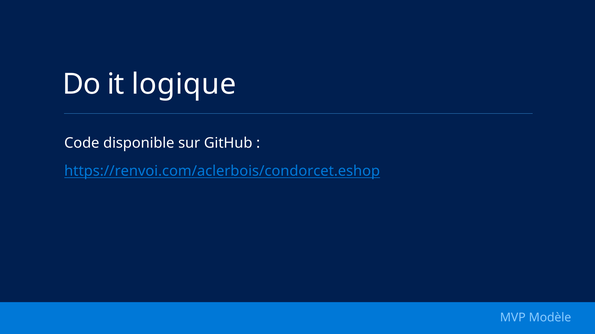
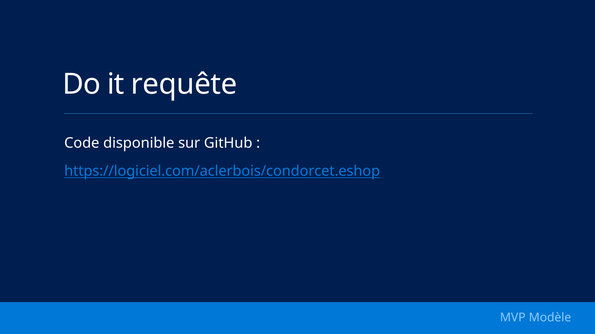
logique: logique -> requête (184, 84)
https://renvoi.com/aclerbois/condorcet.eshop: https://renvoi.com/aclerbois/condorcet.eshop -> https://logiciel.com/aclerbois/condorcet.eshop (222, 171)
